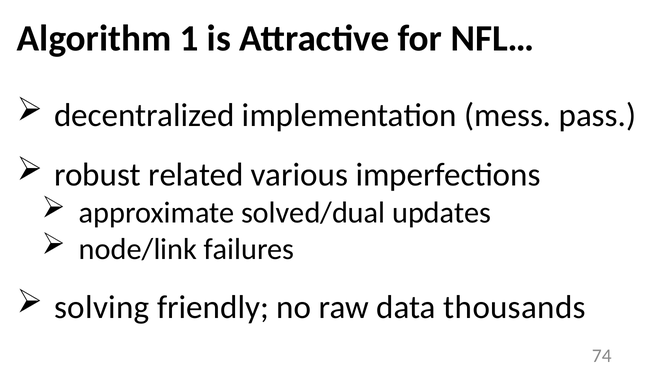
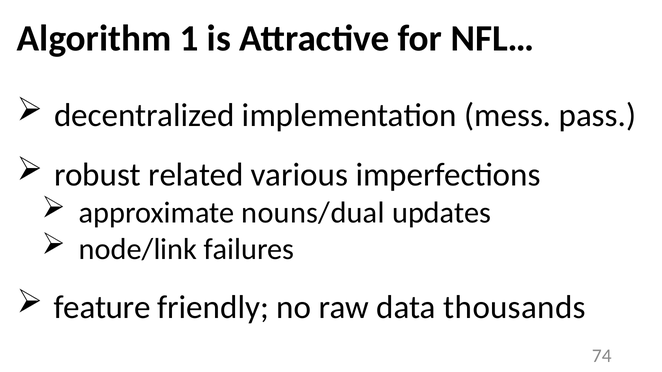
solved/dual: solved/dual -> nouns/dual (313, 213)
solving: solving -> feature (102, 307)
